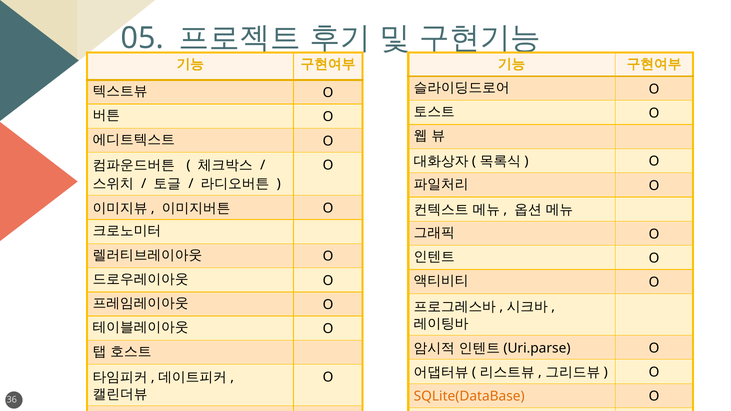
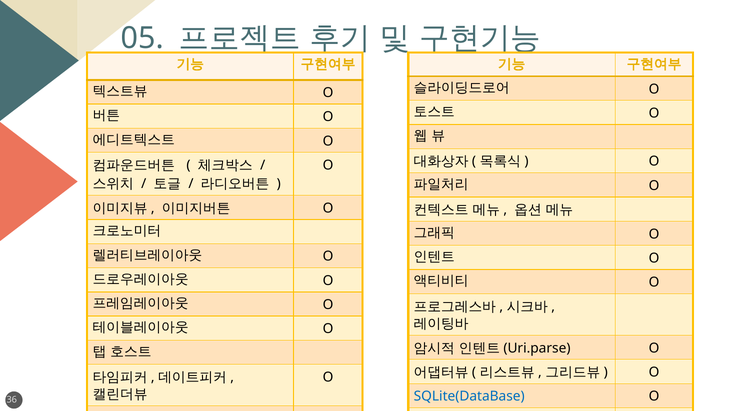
SQLite(DataBase colour: orange -> blue (469, 397)
